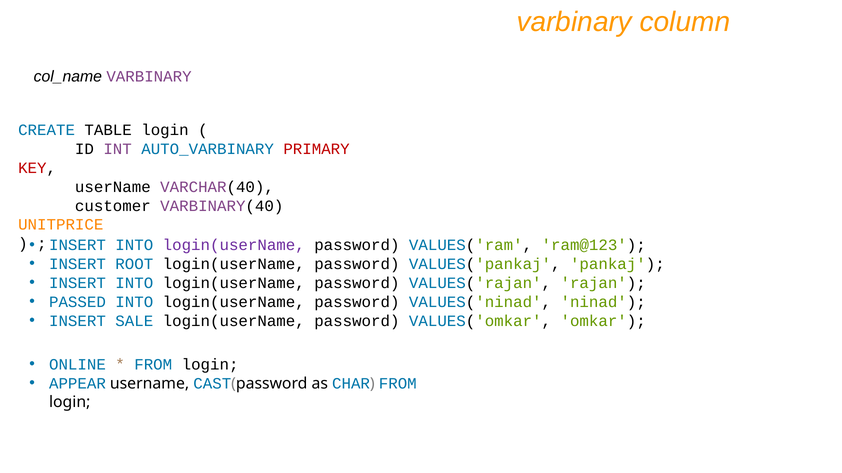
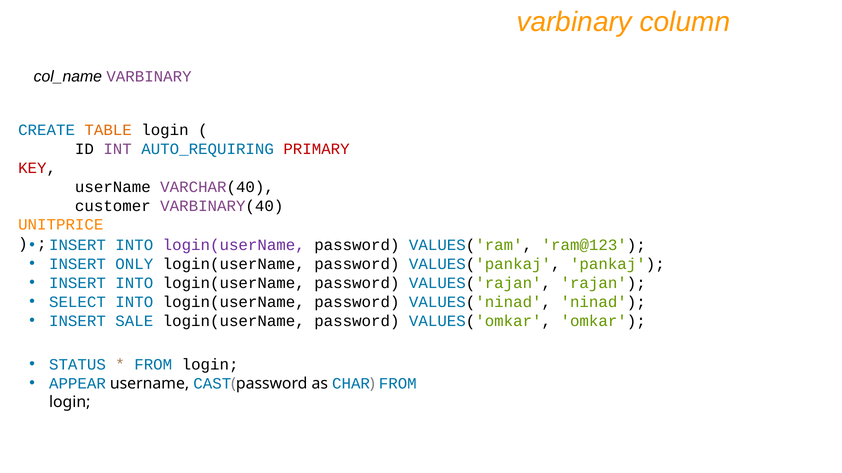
TABLE colour: black -> orange (108, 130)
AUTO_VARBINARY: AUTO_VARBINARY -> AUTO_REQUIRING (208, 149)
ROOT: ROOT -> ONLY (134, 264)
PASSED: PASSED -> SELECT (77, 302)
ONLINE: ONLINE -> STATUS (77, 365)
